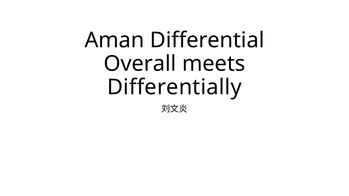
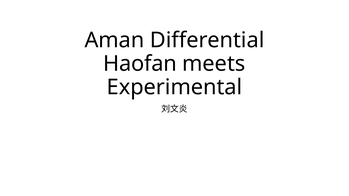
Overall: Overall -> Haofan (140, 64)
Differentially: Differentially -> Experimental (174, 87)
